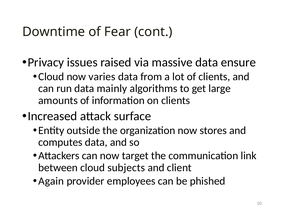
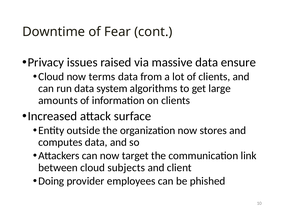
varies: varies -> terms (102, 77)
mainly: mainly -> system (112, 89)
Again: Again -> Doing (51, 181)
